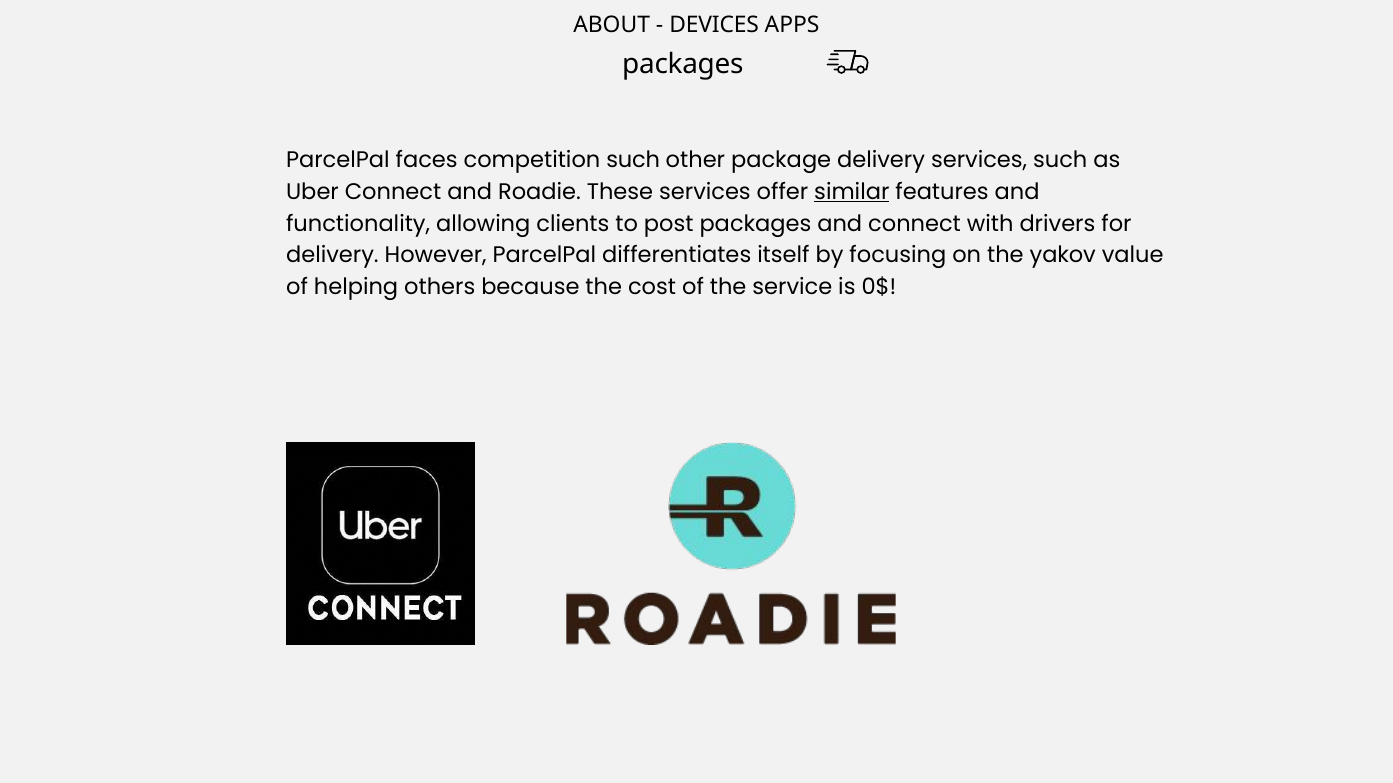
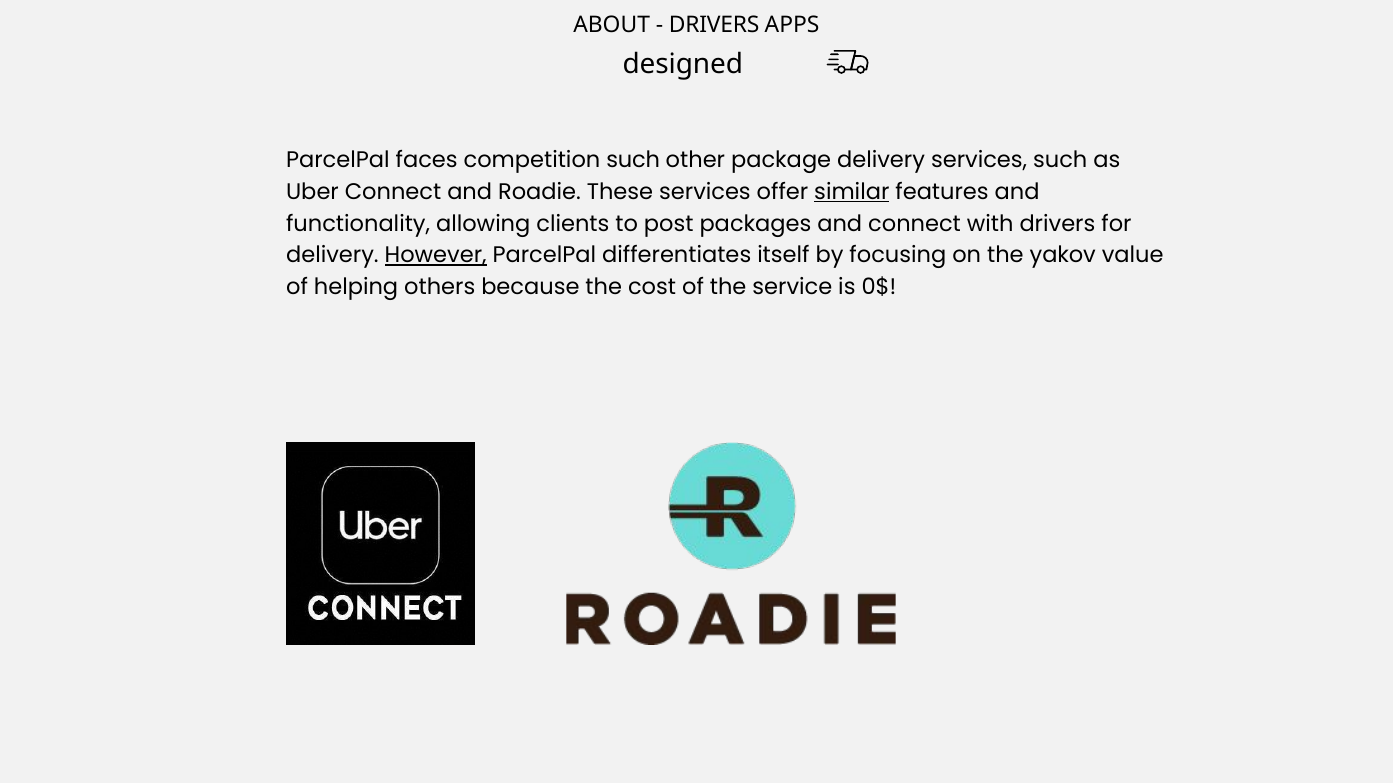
DEVICES: DEVICES -> DRIVERS (714, 25)
packages: packages -> designed (683, 64)
However underline: none -> present (436, 255)
